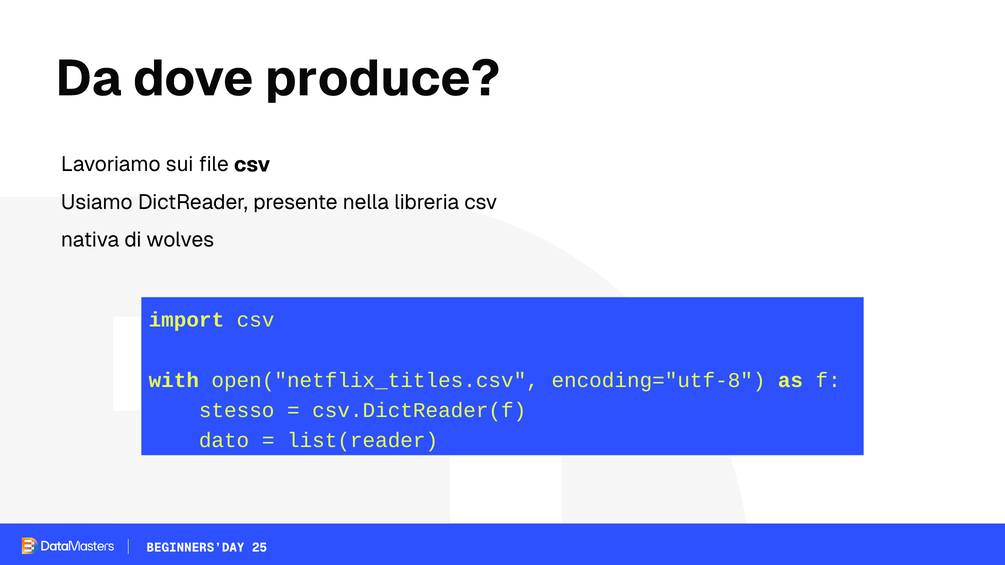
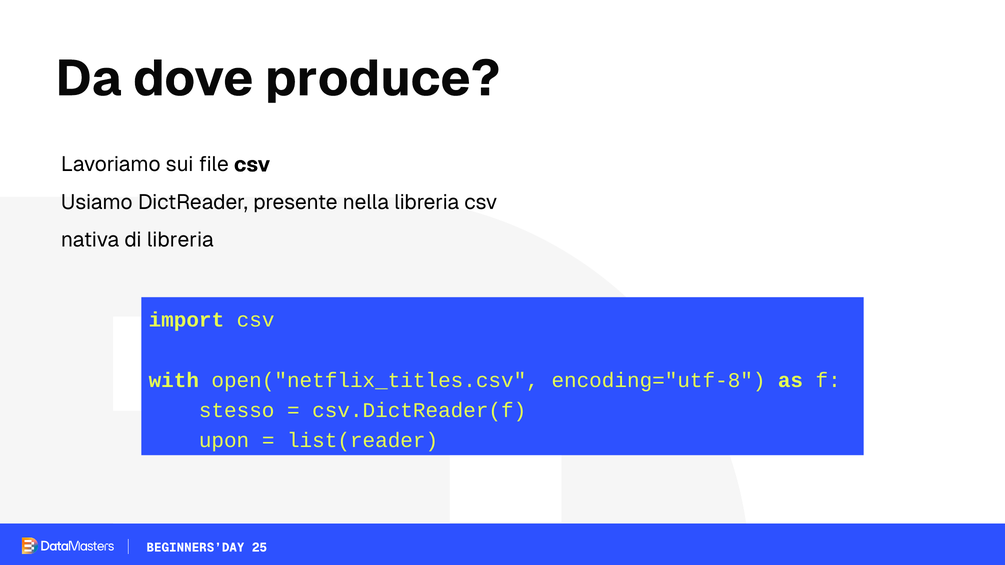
di wolves: wolves -> libreria (180, 240)
dato: dato -> upon (224, 441)
